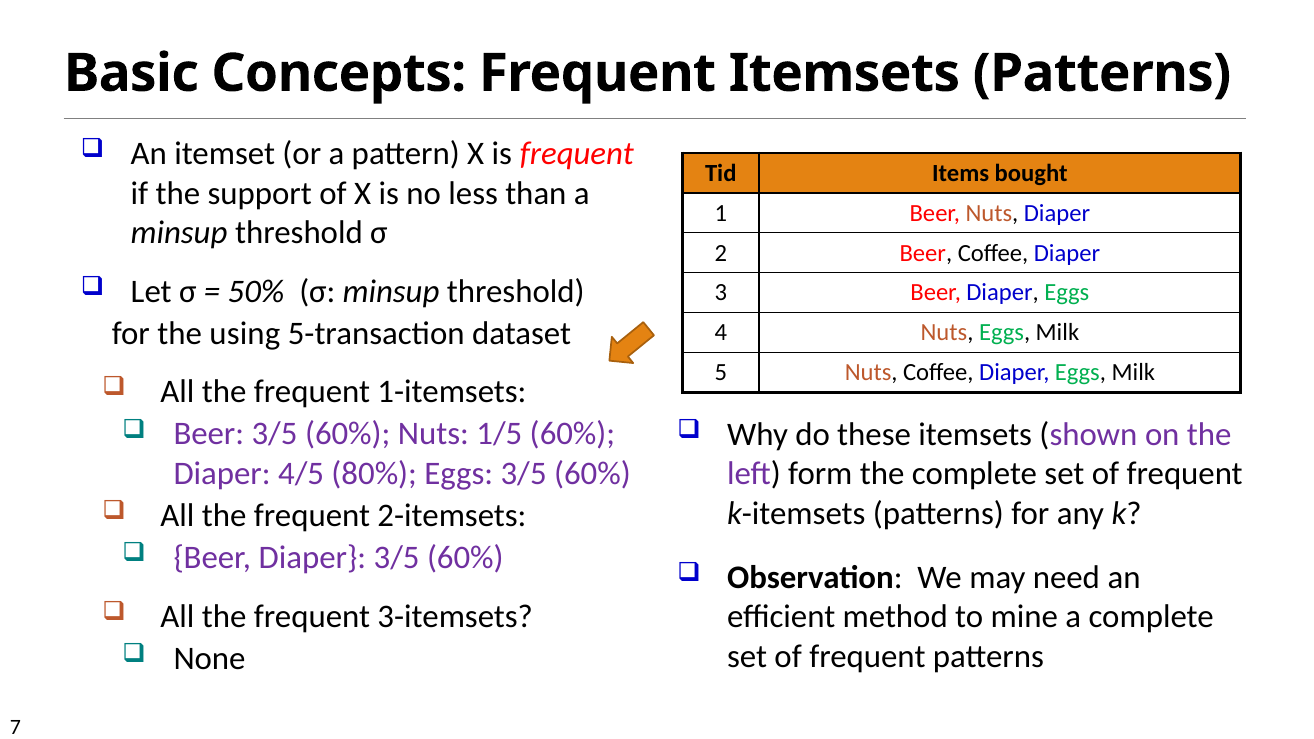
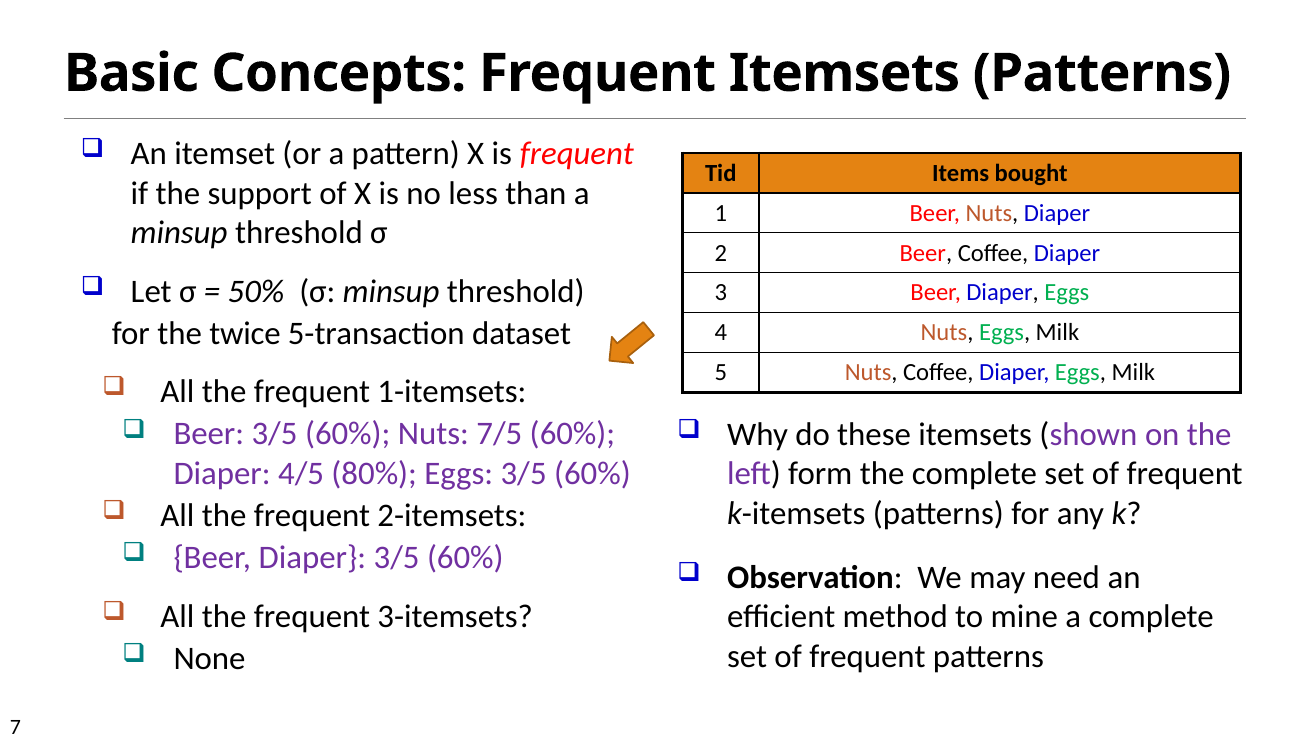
using: using -> twice (245, 333)
1/5: 1/5 -> 7/5 (499, 434)
